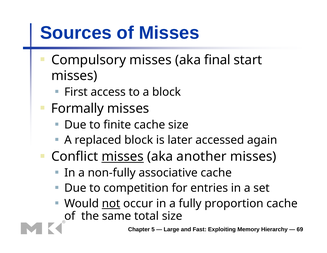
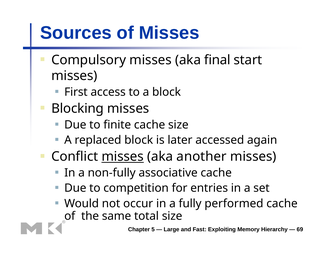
Formally: Formally -> Blocking (78, 108)
not underline: present -> none (111, 203)
proportion: proportion -> performed (234, 203)
